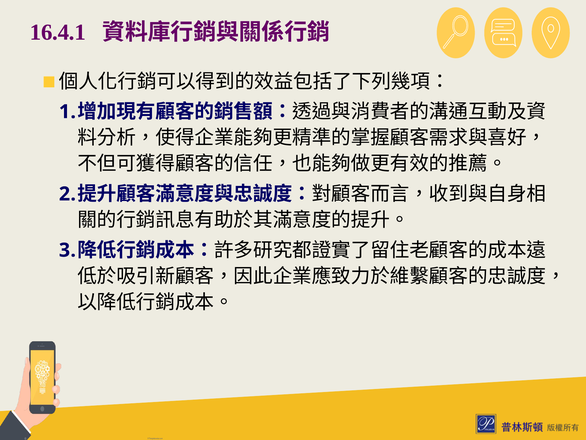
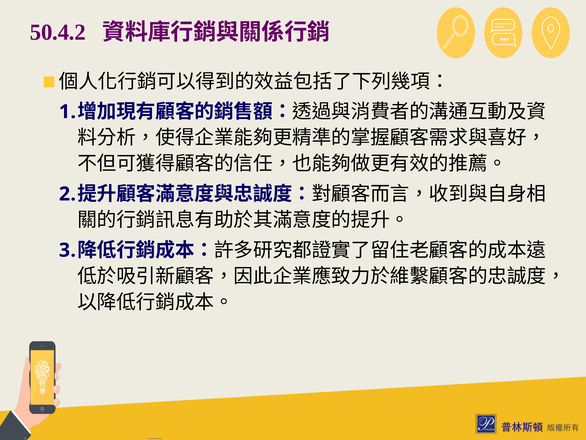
16.4.1: 16.4.1 -> 50.4.2 (58, 32)
